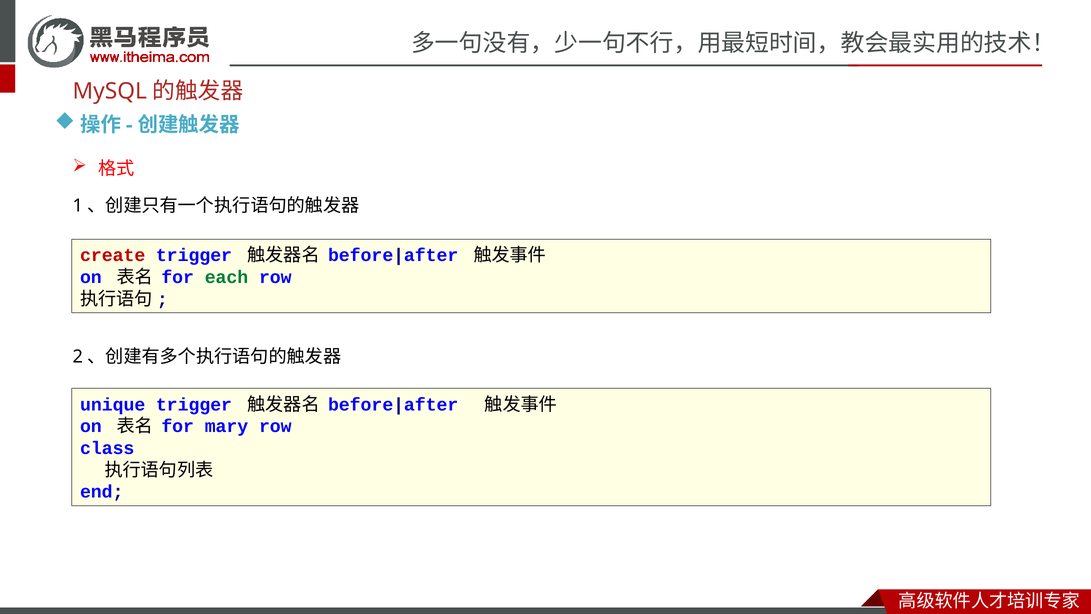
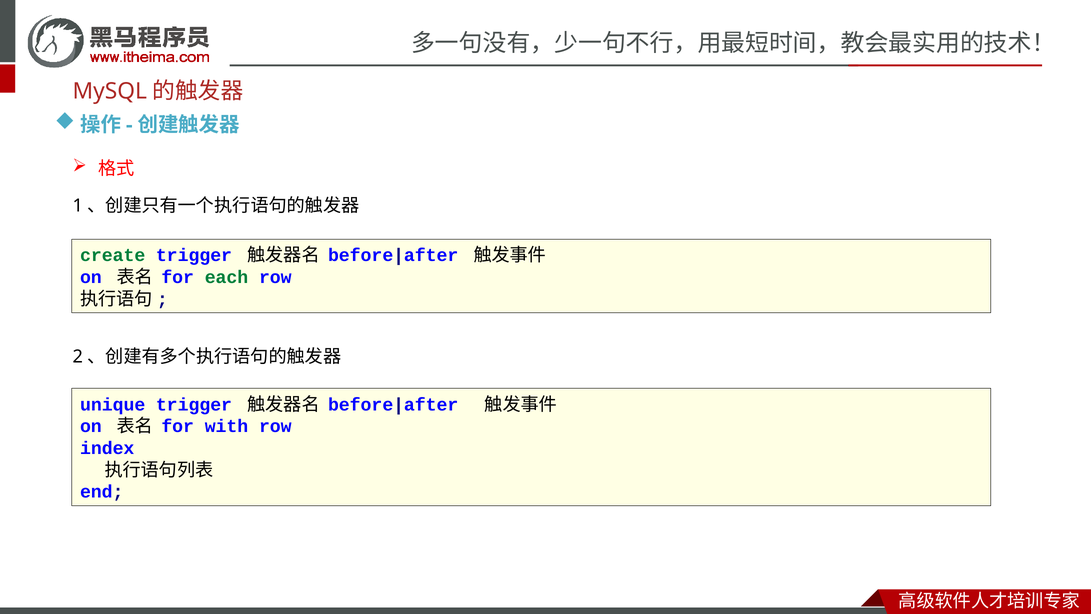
create colour: red -> green (113, 255)
mary: mary -> with (227, 426)
class: class -> index (107, 448)
